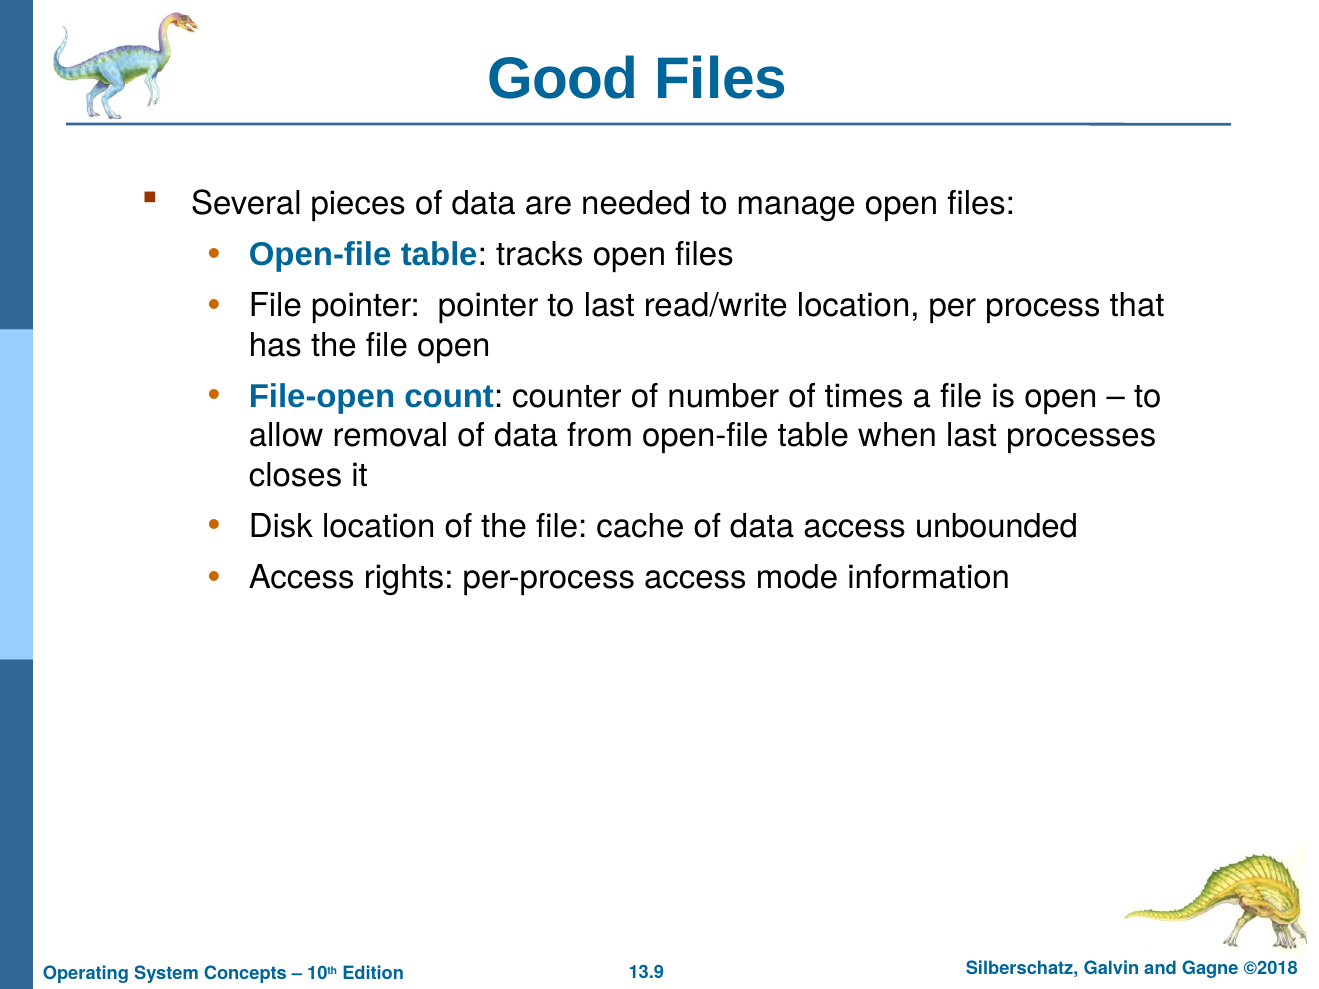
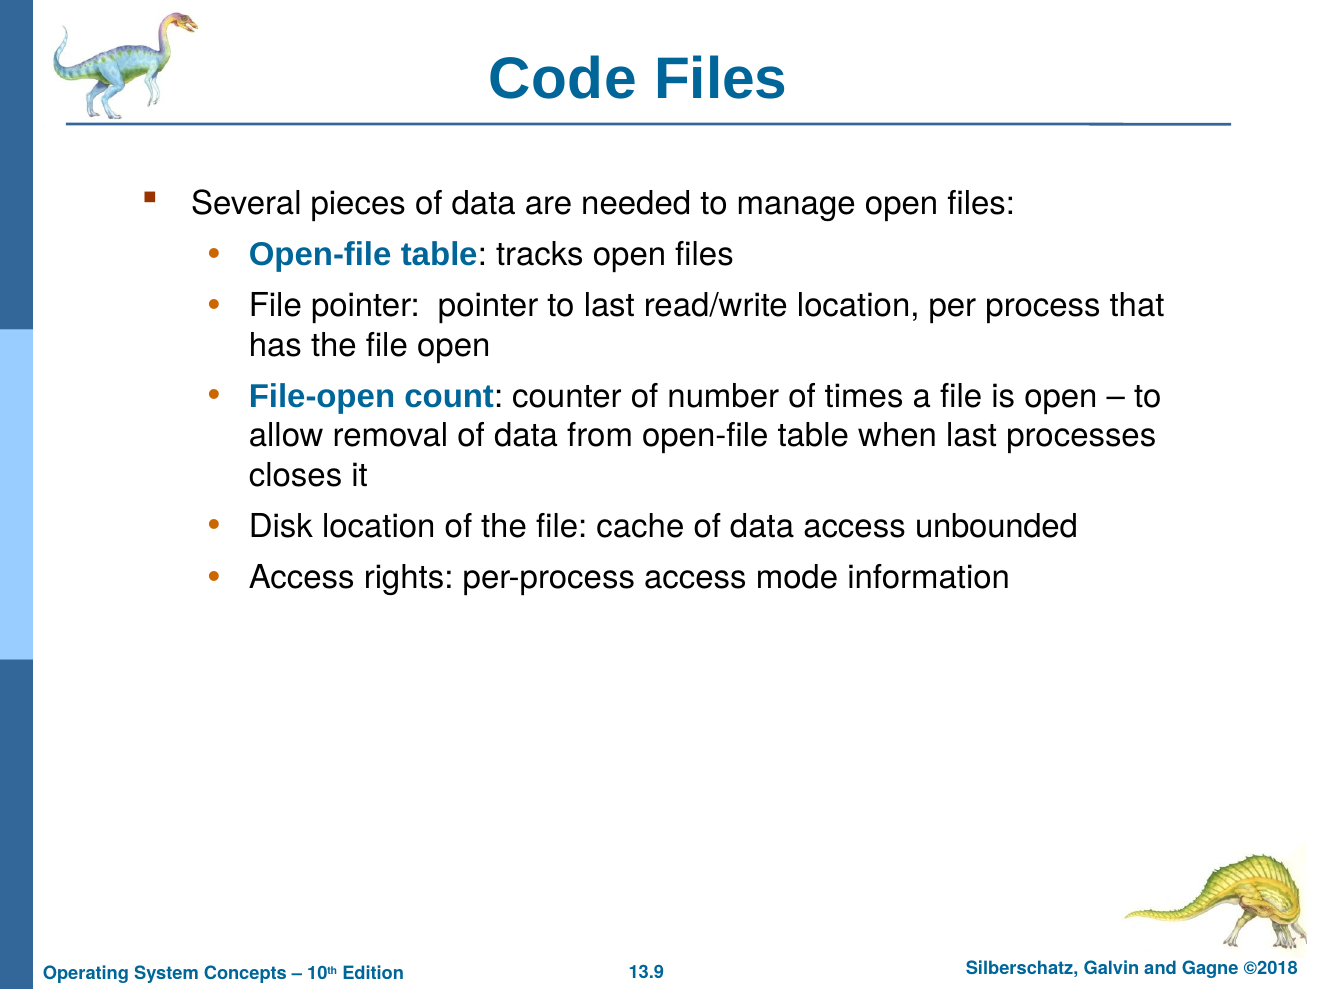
Good: Good -> Code (563, 79)
